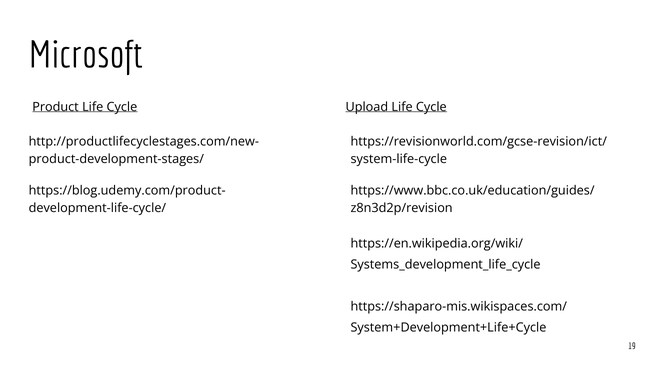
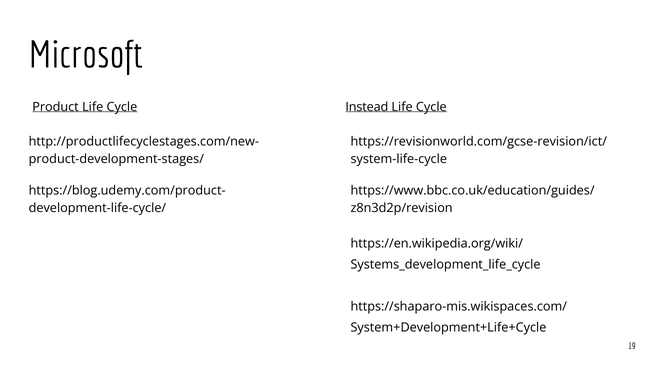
Upload: Upload -> Instead (367, 107)
